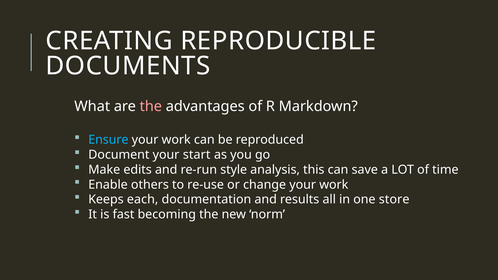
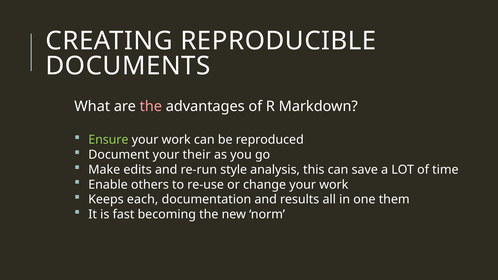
Ensure colour: light blue -> light green (108, 140)
start: start -> their (197, 155)
store: store -> them (394, 200)
